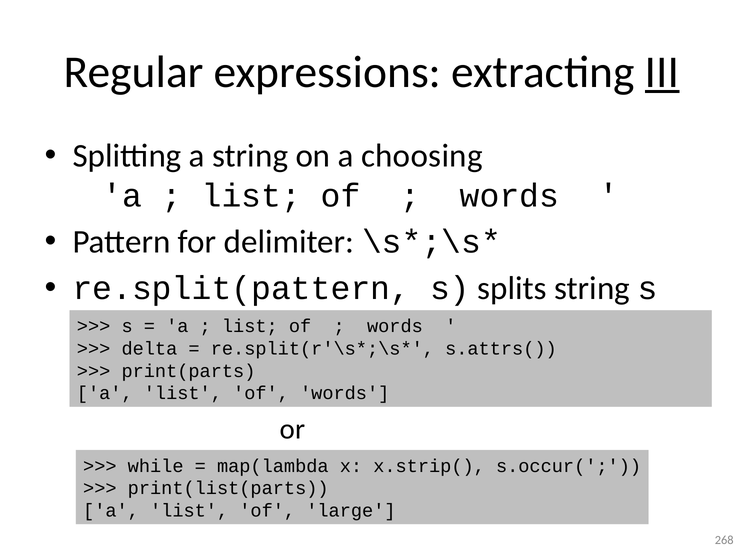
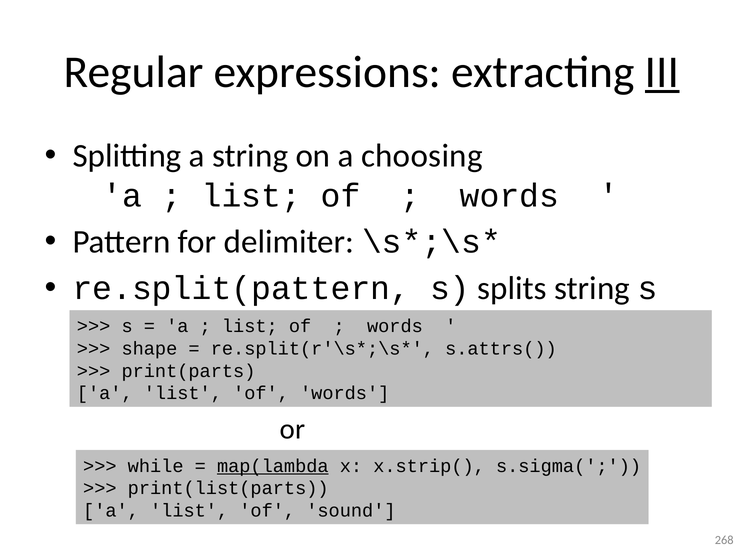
delta: delta -> shape (149, 349)
map(lambda underline: none -> present (273, 466)
s.occur(: s.occur( -> s.sigma( (569, 466)
large: large -> sound (351, 511)
